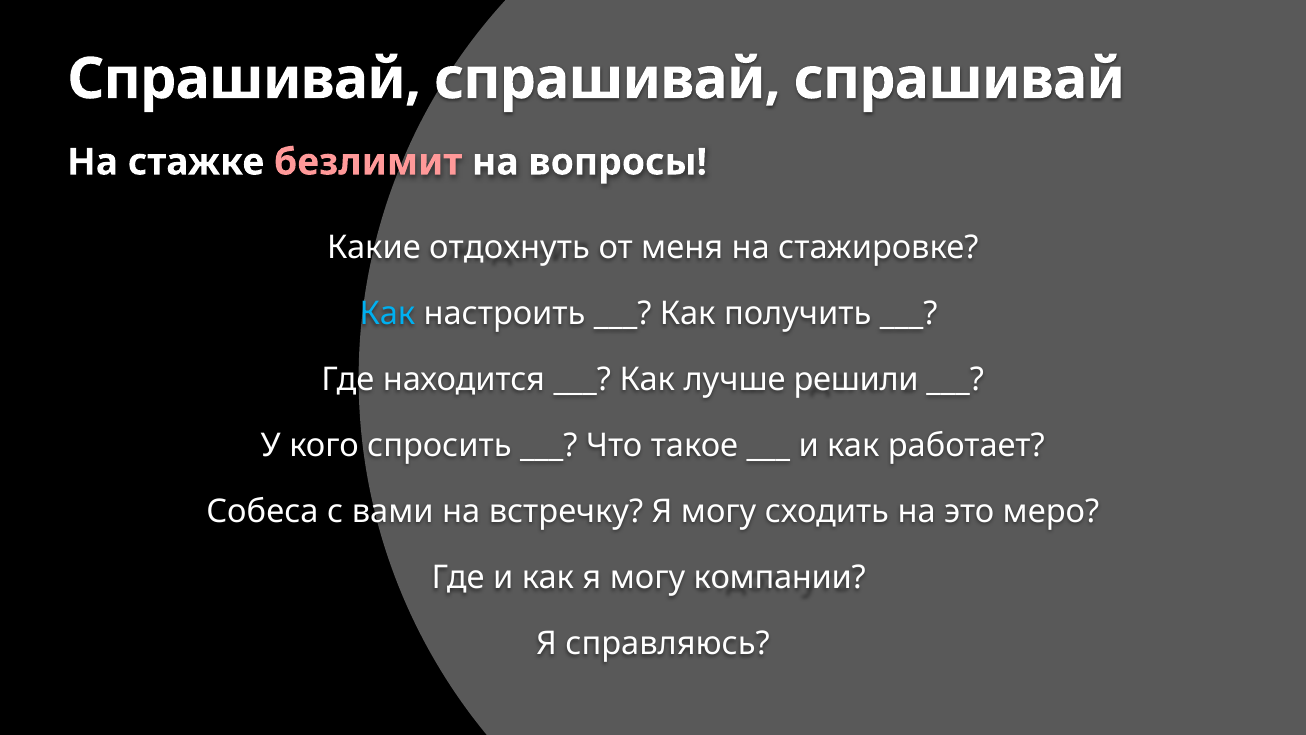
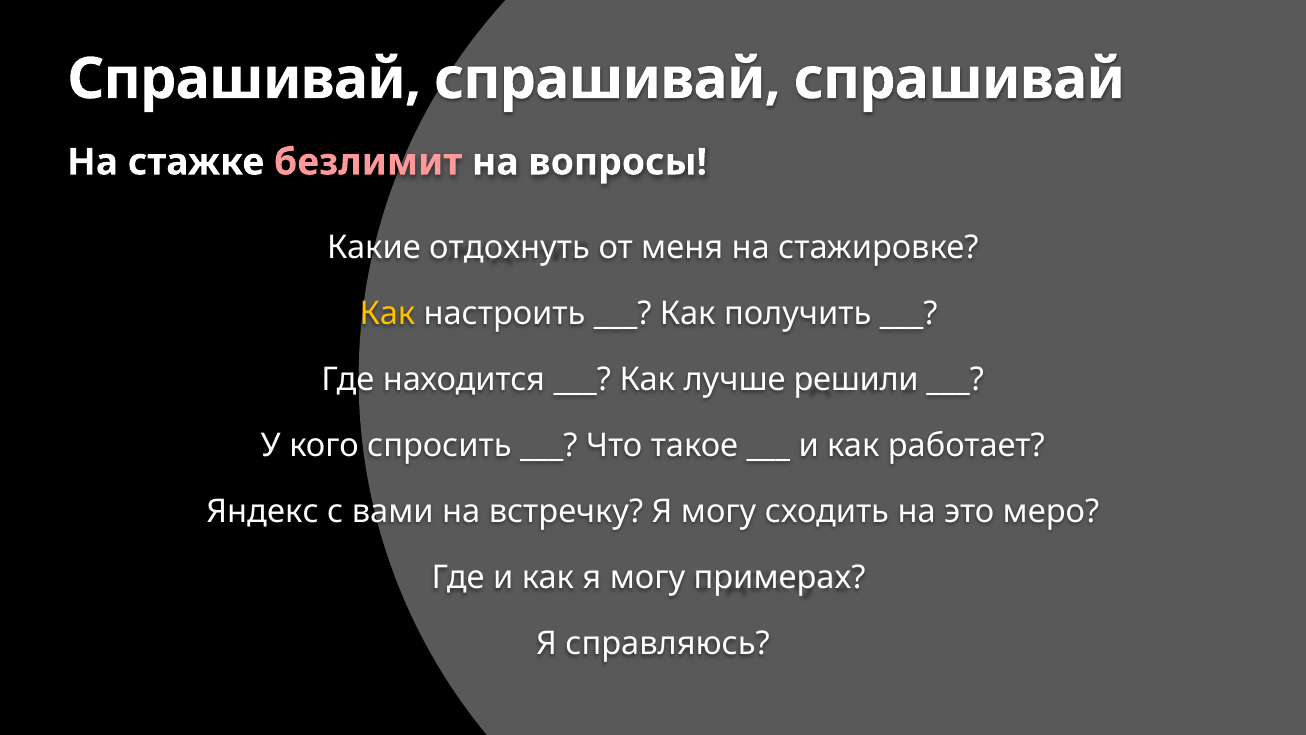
Как colour: light blue -> yellow (387, 314)
Собеса: Собеса -> Яндекс (262, 511)
компании: компании -> примерах (780, 577)
